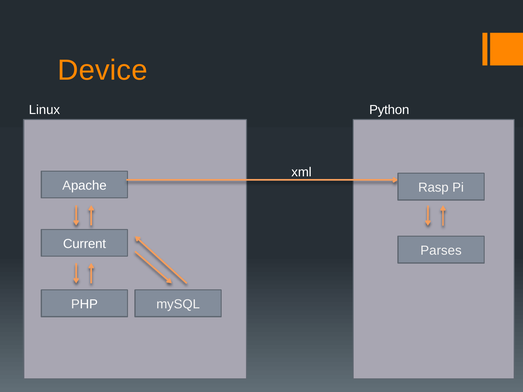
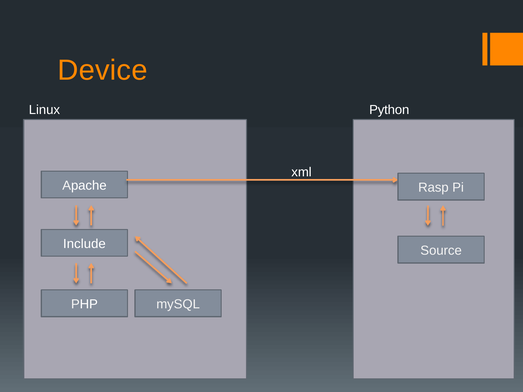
Current: Current -> Include (84, 244)
Parses: Parses -> Source (441, 251)
